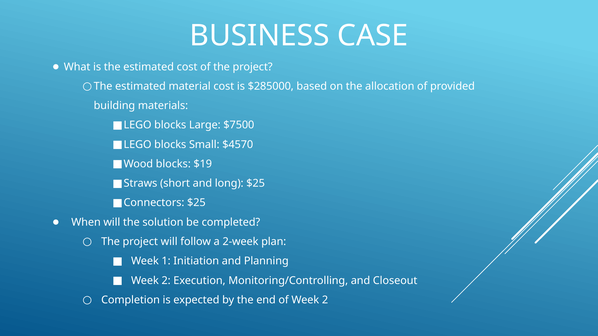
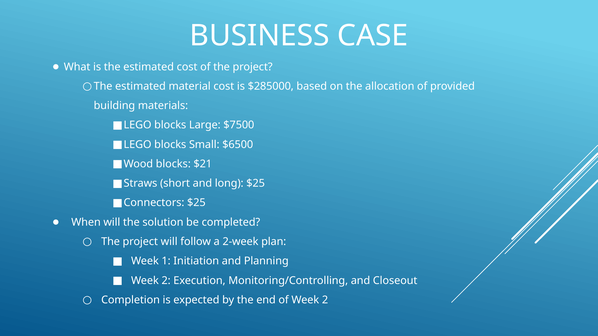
$4570: $4570 -> $6500 (238, 145)
$19: $19 -> $21 (203, 164)
